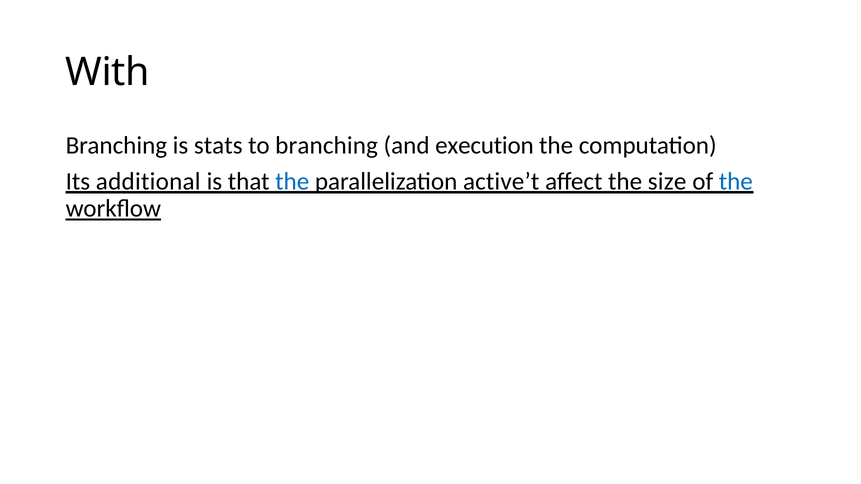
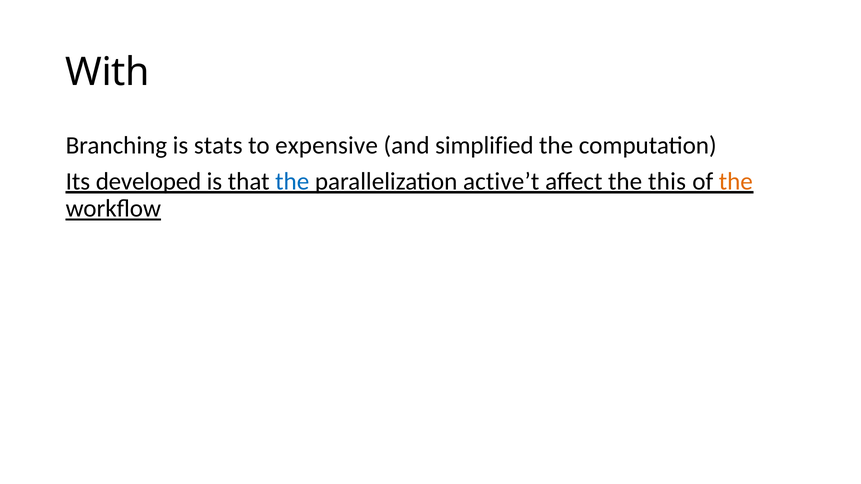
to branching: branching -> expensive (327, 146)
execution: execution -> simplified (484, 146)
additional: additional -> developed (148, 182)
size: size -> this (667, 182)
the colour: blue -> orange (736, 182)
